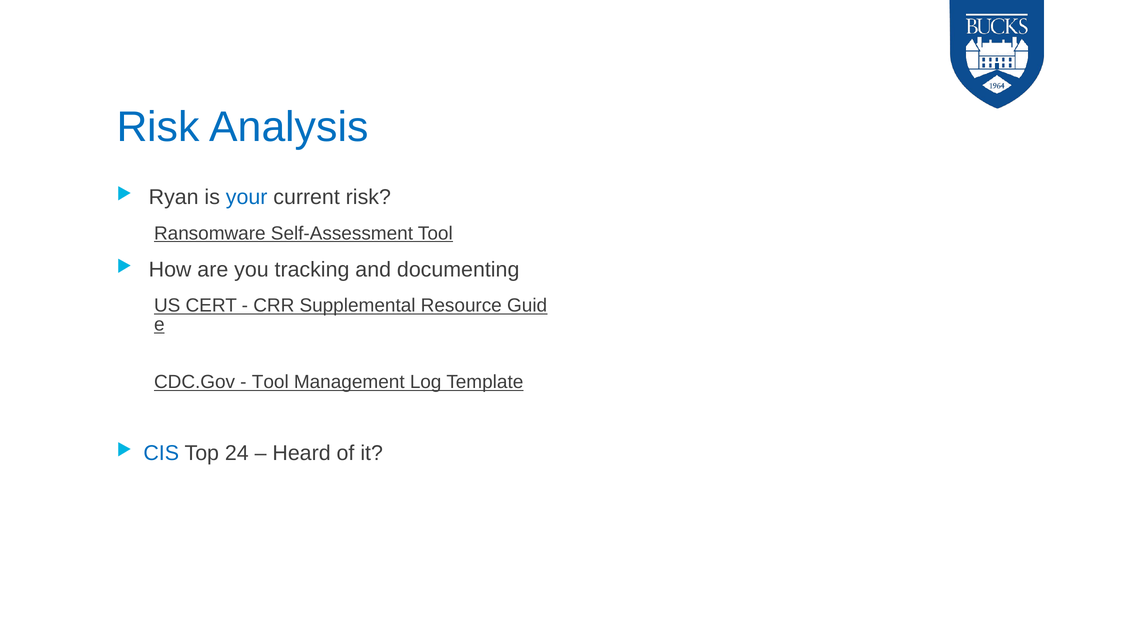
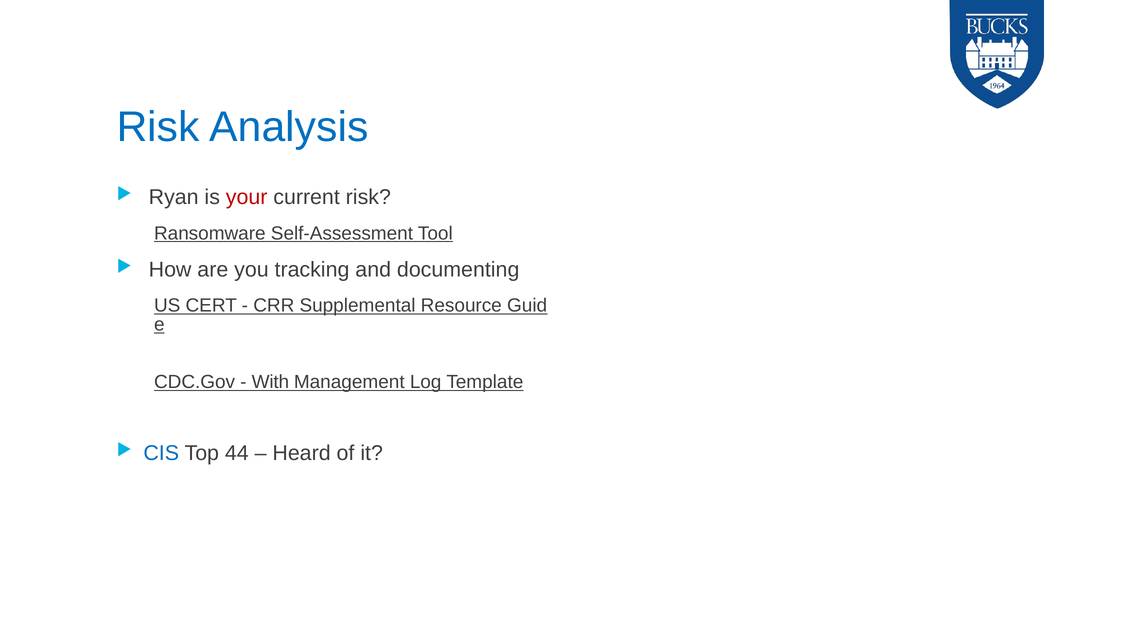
your colour: blue -> red (247, 197)
Tool: Tool -> With (270, 382)
24: 24 -> 44 (237, 453)
